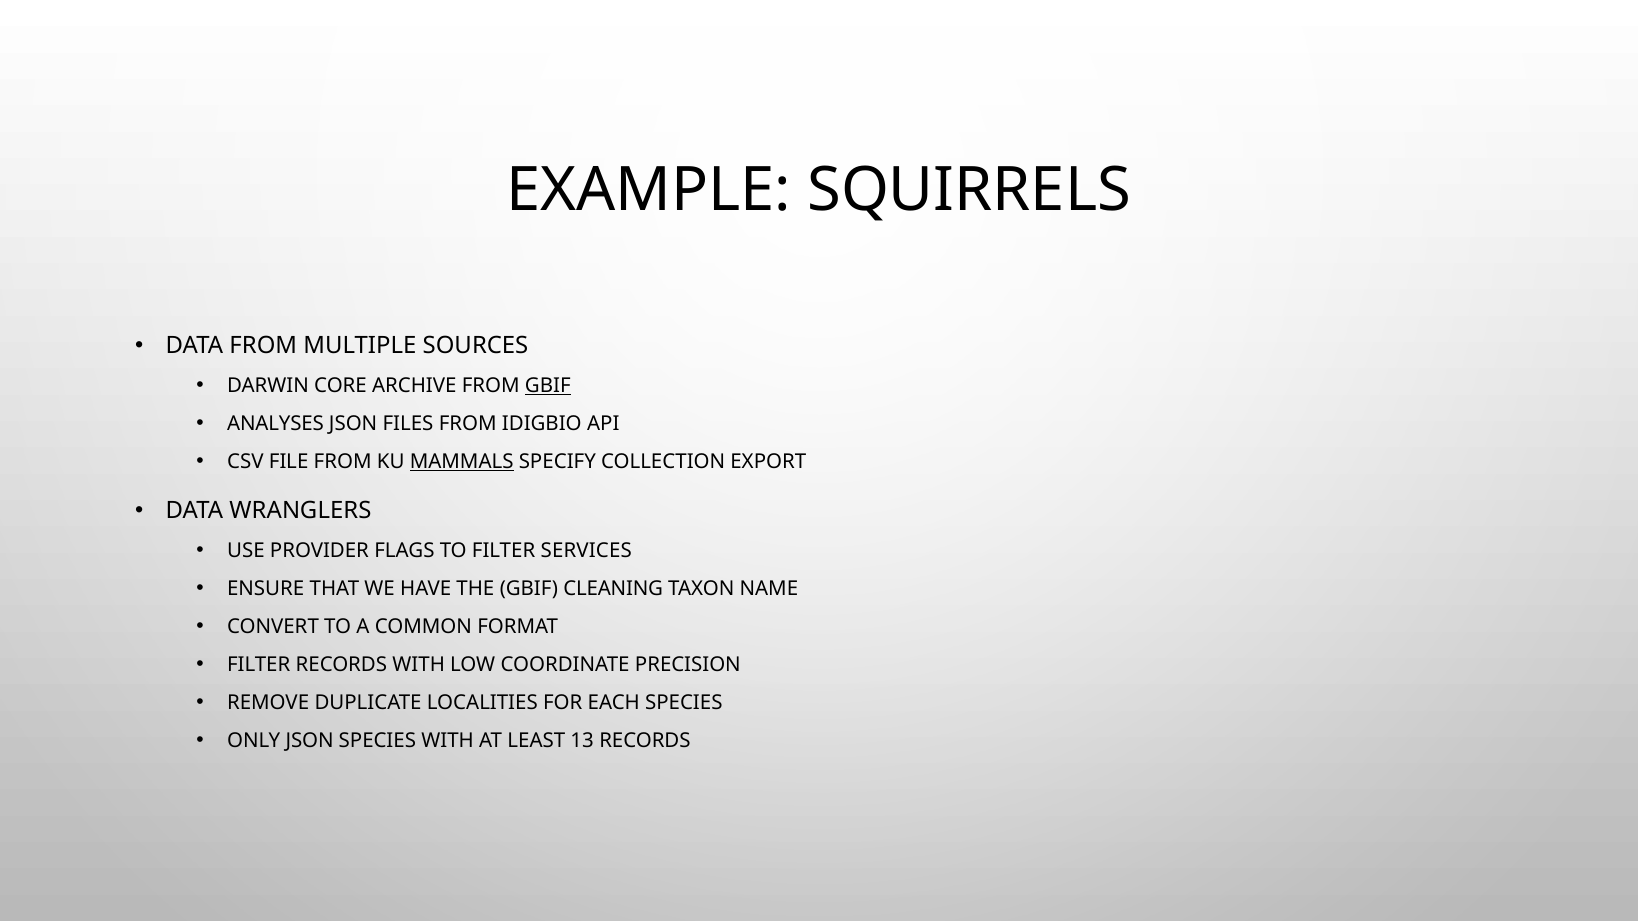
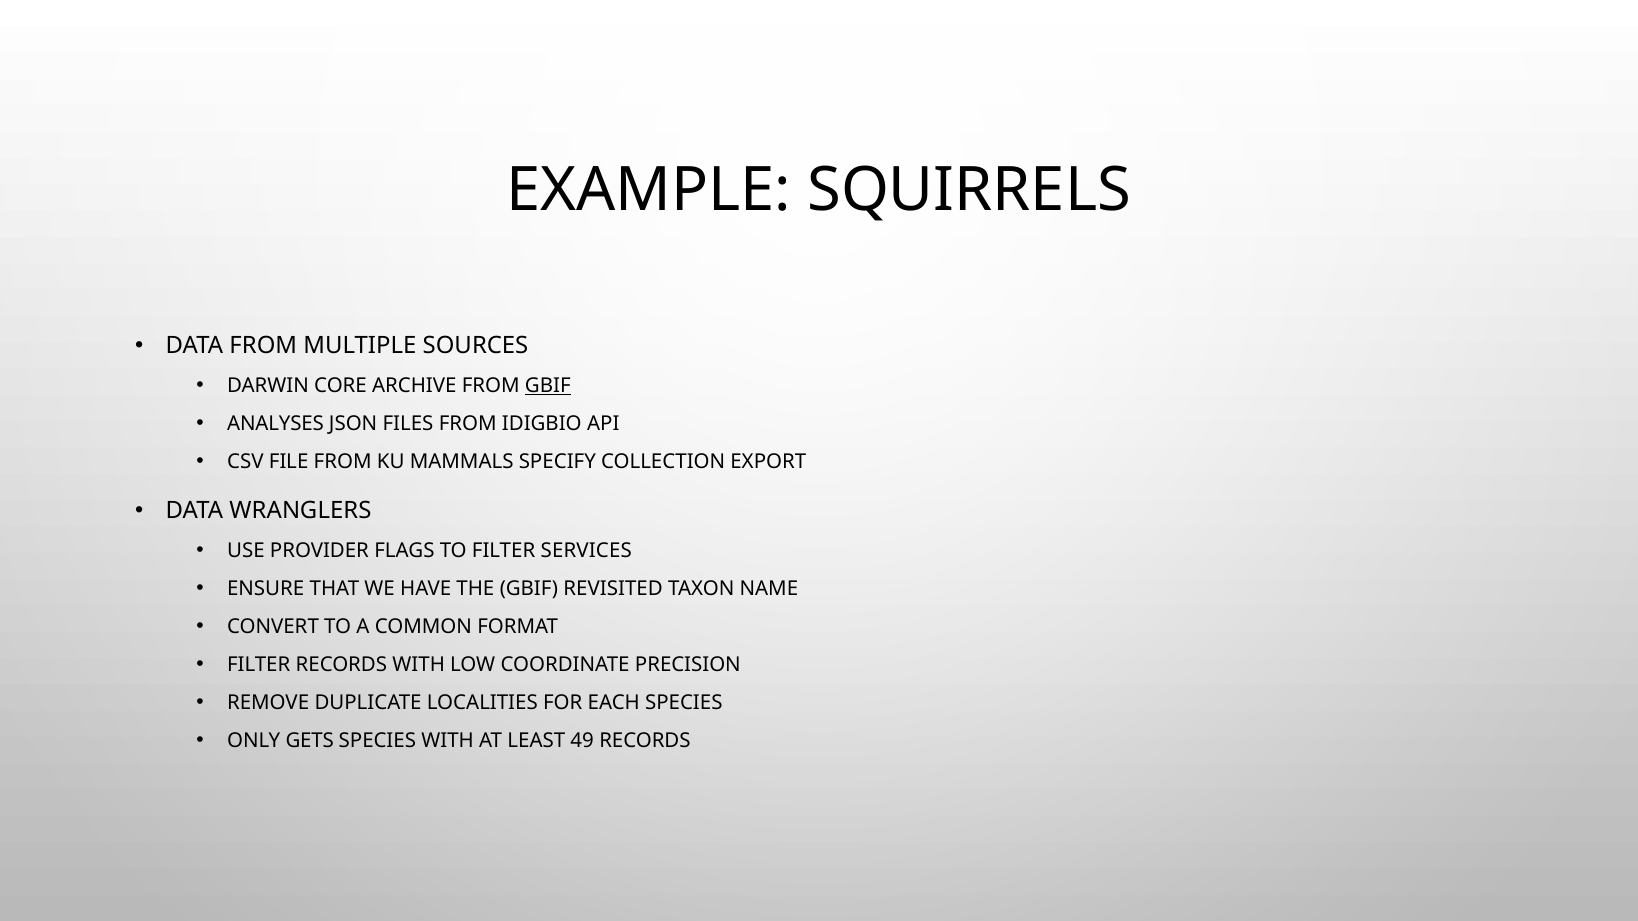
MAMMALS underline: present -> none (462, 462)
CLEANING: CLEANING -> REVISITED (613, 589)
ONLY JSON: JSON -> GETS (310, 741)
13: 13 -> 49 (582, 741)
